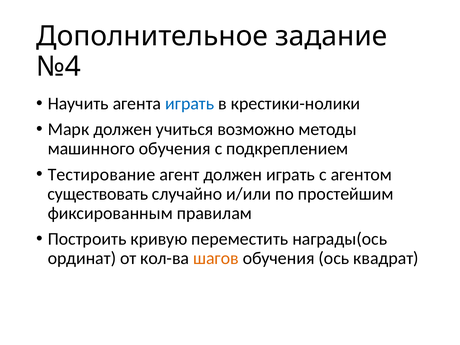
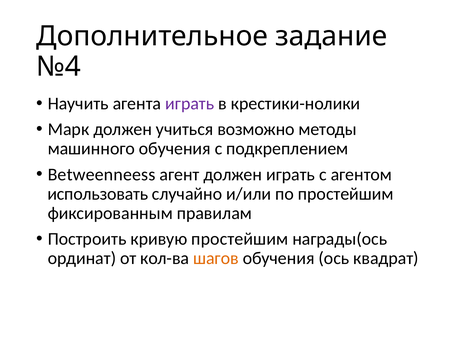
играть colour: blue -> purple (190, 104)
Тестирование: Тестирование -> Betweenneess (102, 174)
существовать: существовать -> использовать (98, 194)
кривую переместить: переместить -> простейшим (240, 239)
